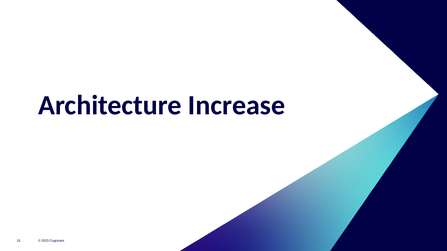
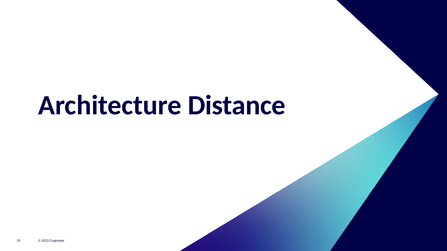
Increase: Increase -> Distance (237, 106)
